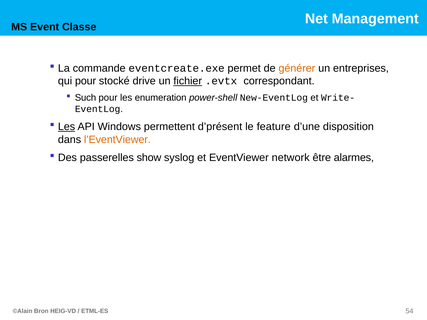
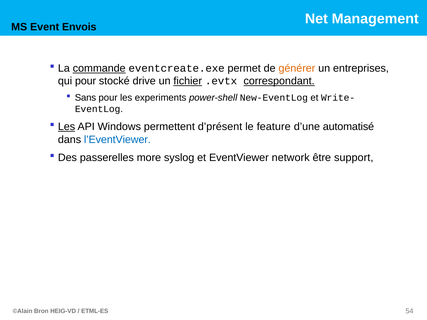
Classe: Classe -> Envois (79, 27)
commande underline: none -> present (99, 68)
correspondant underline: none -> present (279, 81)
Such: Such -> Sans (85, 98)
enumeration: enumeration -> experiments (161, 98)
disposition: disposition -> automatisé (348, 127)
l’EventViewer colour: orange -> blue (117, 140)
show: show -> more (149, 158)
alarmes: alarmes -> support (354, 158)
